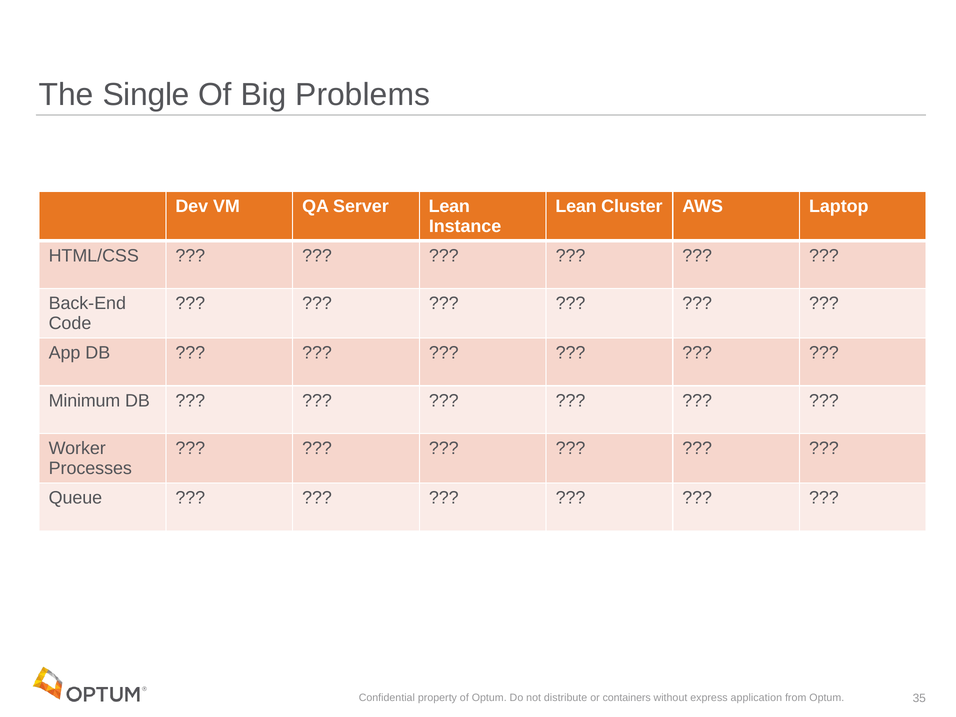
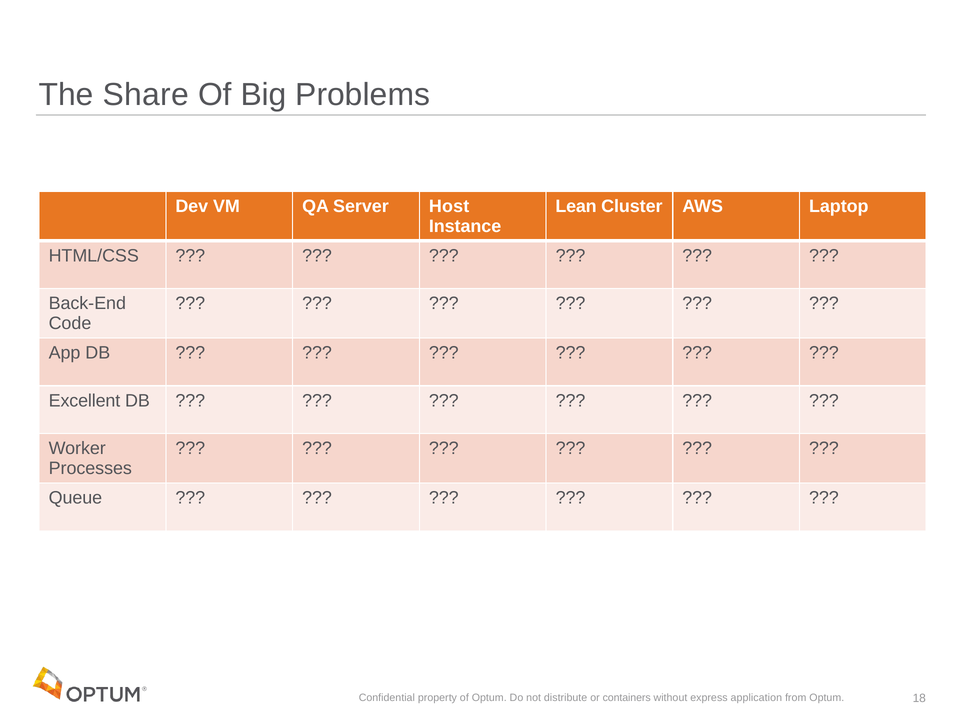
Single: Single -> Share (146, 95)
Server Lean: Lean -> Host (449, 206)
Minimum: Minimum -> Excellent (84, 401)
35: 35 -> 18 (919, 698)
